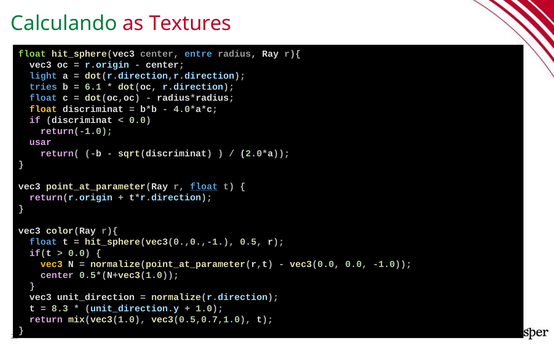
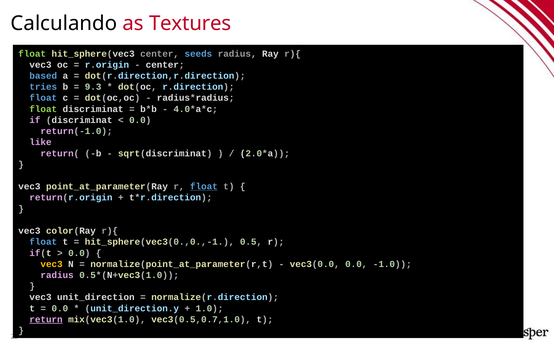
Calculando colour: green -> black (64, 23)
entre: entre -> seeds (198, 54)
light: light -> based (43, 76)
6.1: 6.1 -> 9.3 (93, 87)
float colour: yellow -> light green (43, 109)
usar: usar -> like (40, 142)
center: center -> radius (57, 275)
8.3: 8.3 -> 0.0 (60, 309)
return underline: none -> present (46, 320)
